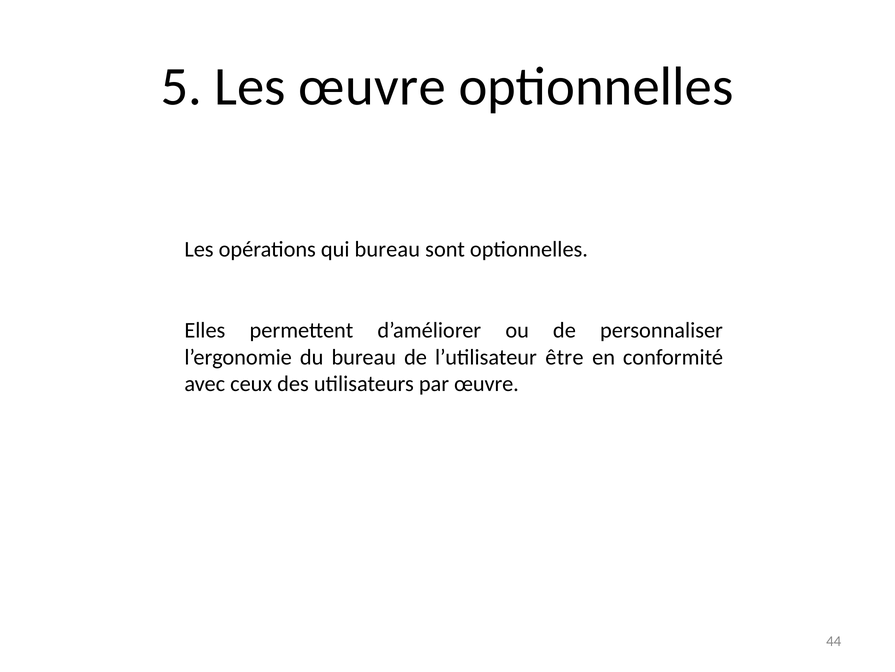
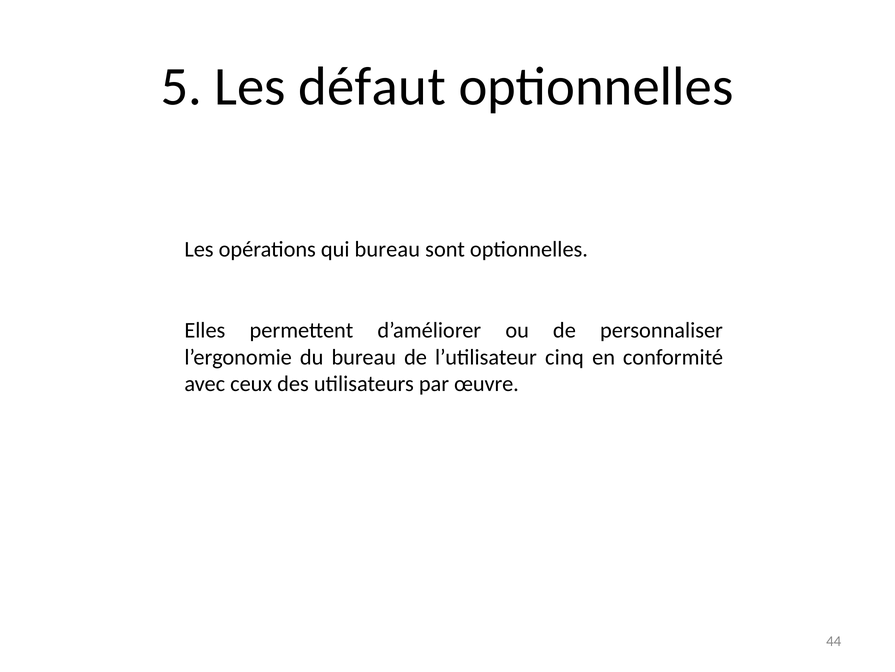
Les œuvre: œuvre -> défaut (372, 87)
être: être -> cinq (564, 357)
